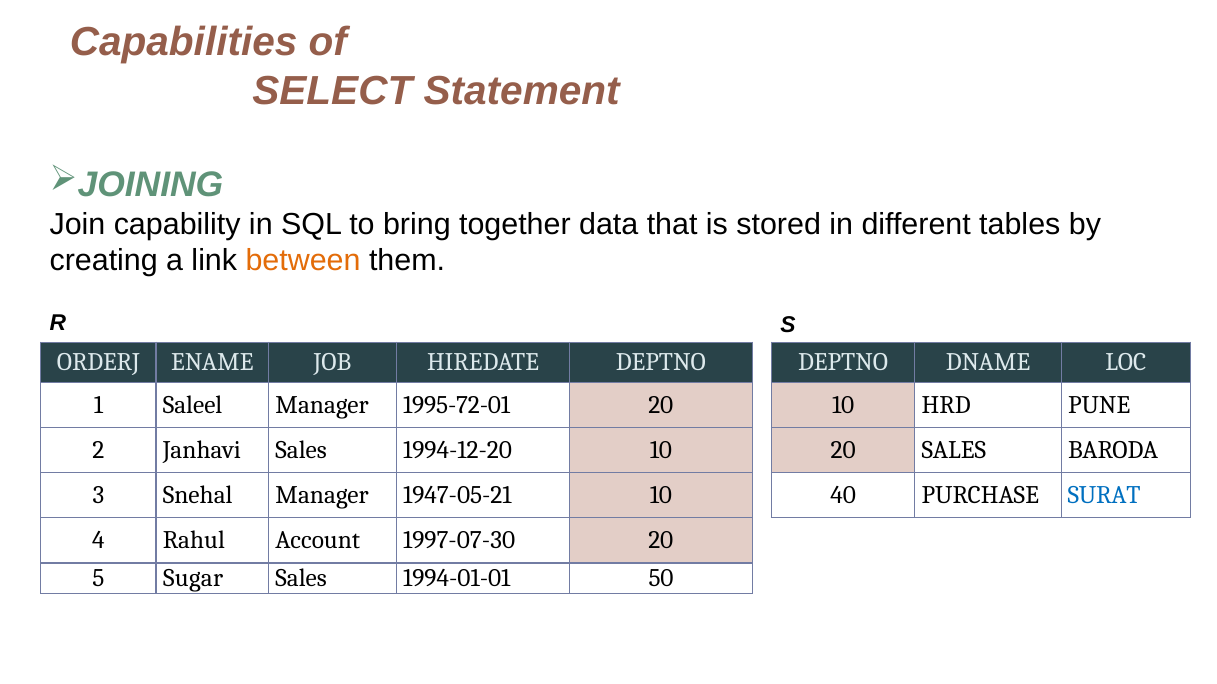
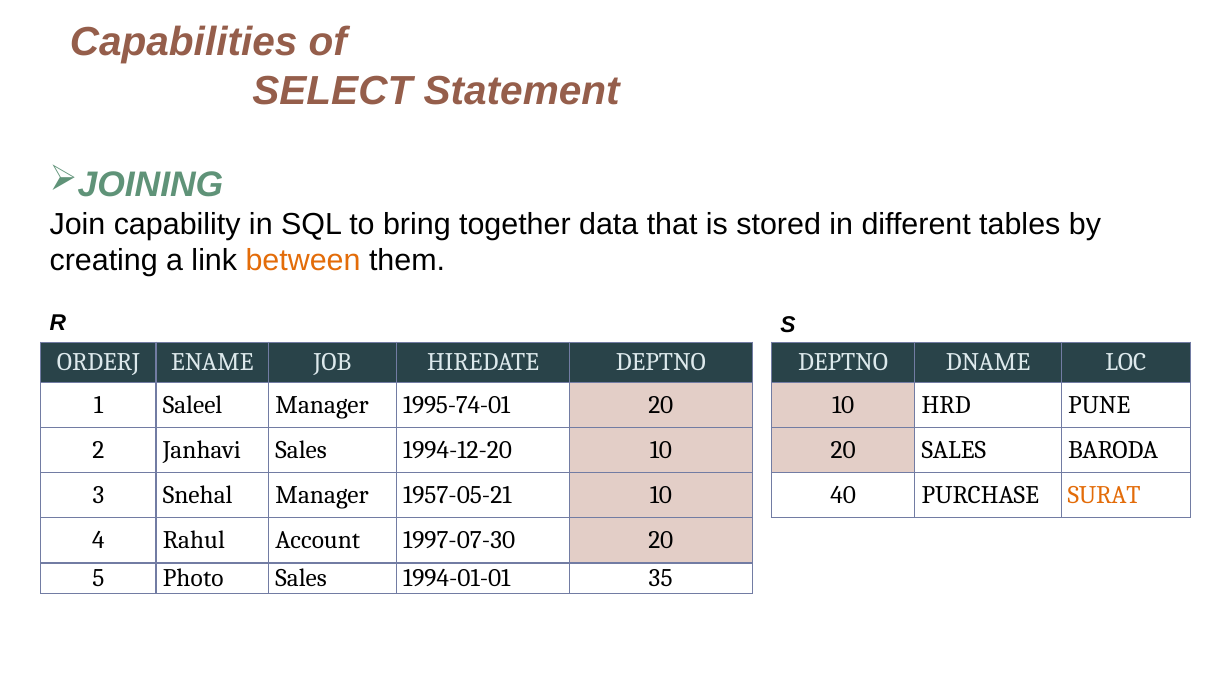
1995-72-01: 1995-72-01 -> 1995-74-01 (457, 405)
1947-05-21: 1947-05-21 -> 1957-05-21 (457, 495)
SURAT colour: blue -> orange (1104, 495)
Sugar: Sugar -> Photo (193, 579)
50: 50 -> 35 (661, 579)
